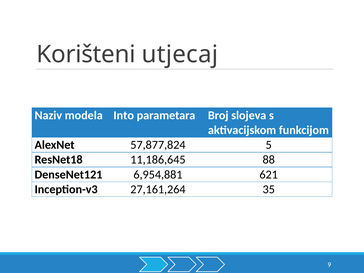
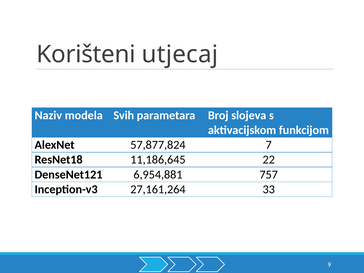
Into: Into -> Svih (124, 115)
5: 5 -> 7 (269, 145)
88: 88 -> 22 (269, 160)
621: 621 -> 757 (269, 175)
35: 35 -> 33 (269, 189)
